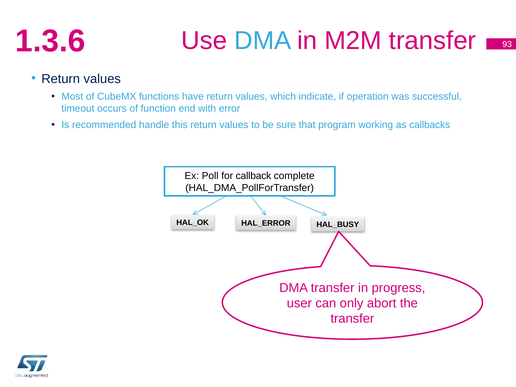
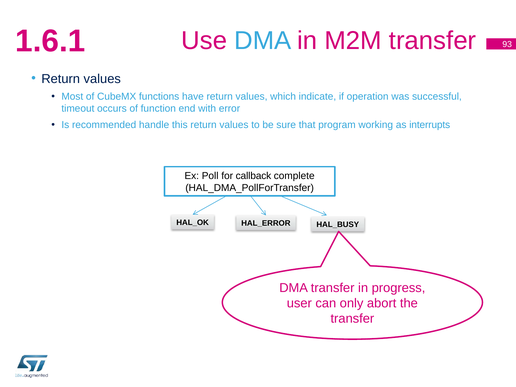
1.3.6: 1.3.6 -> 1.6.1 (50, 41)
callbacks: callbacks -> interrupts (430, 125)
